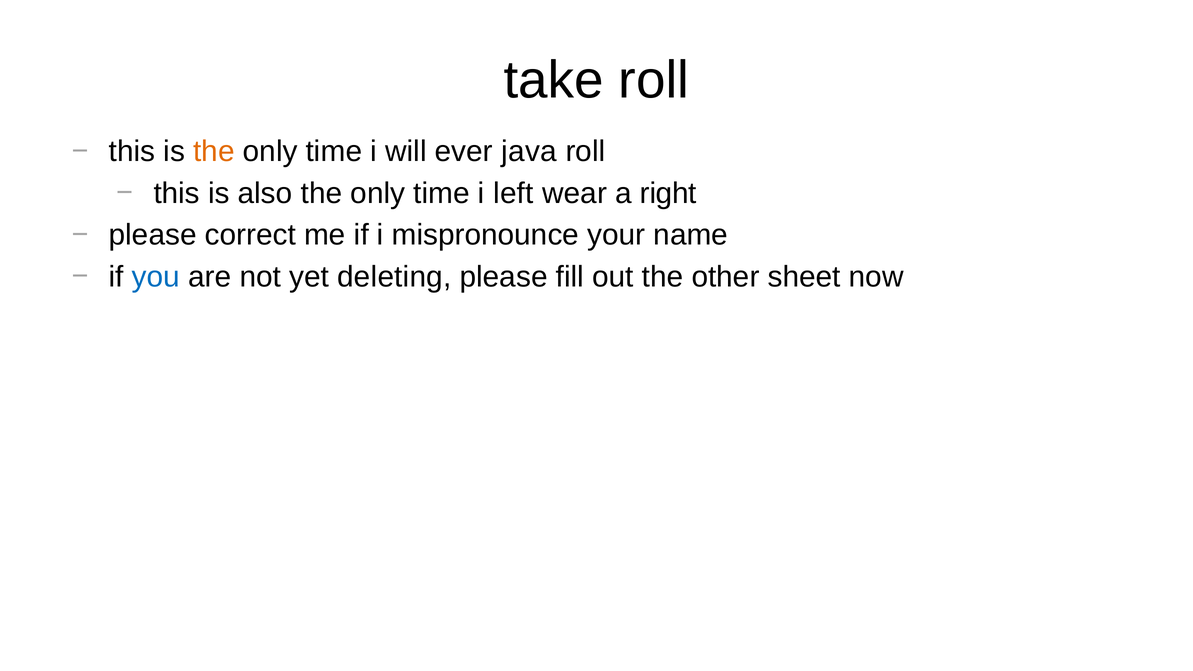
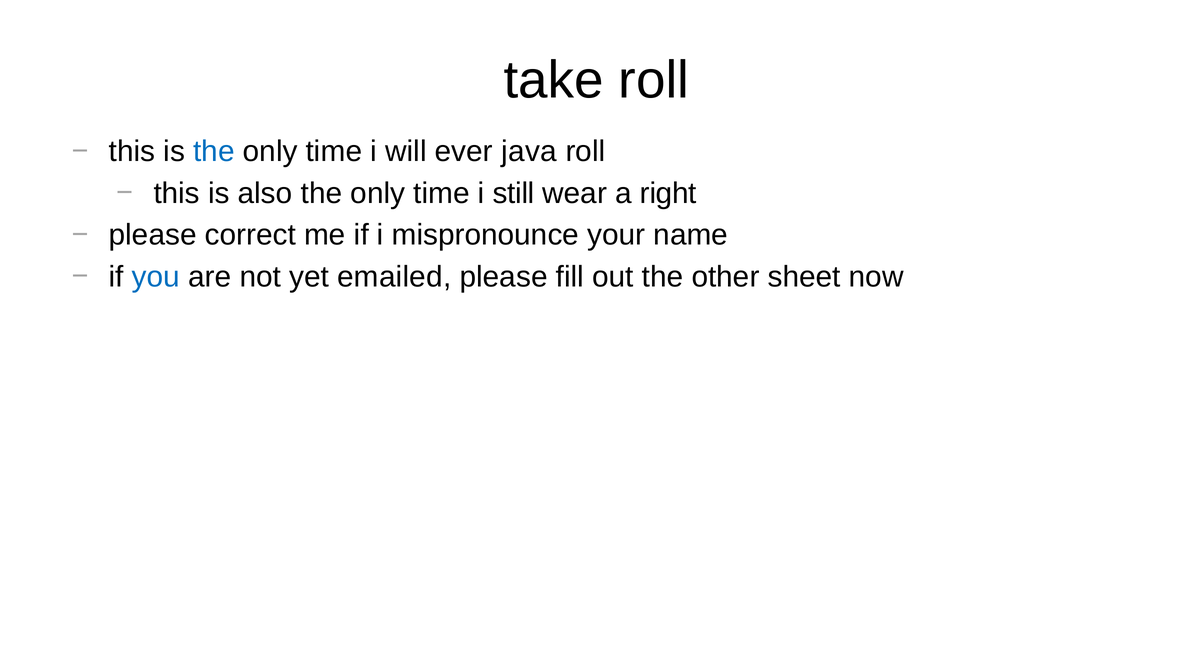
the colour: orange -> blue (214, 152)
left: left -> still (514, 193)
deleting: deleting -> emailed (394, 277)
